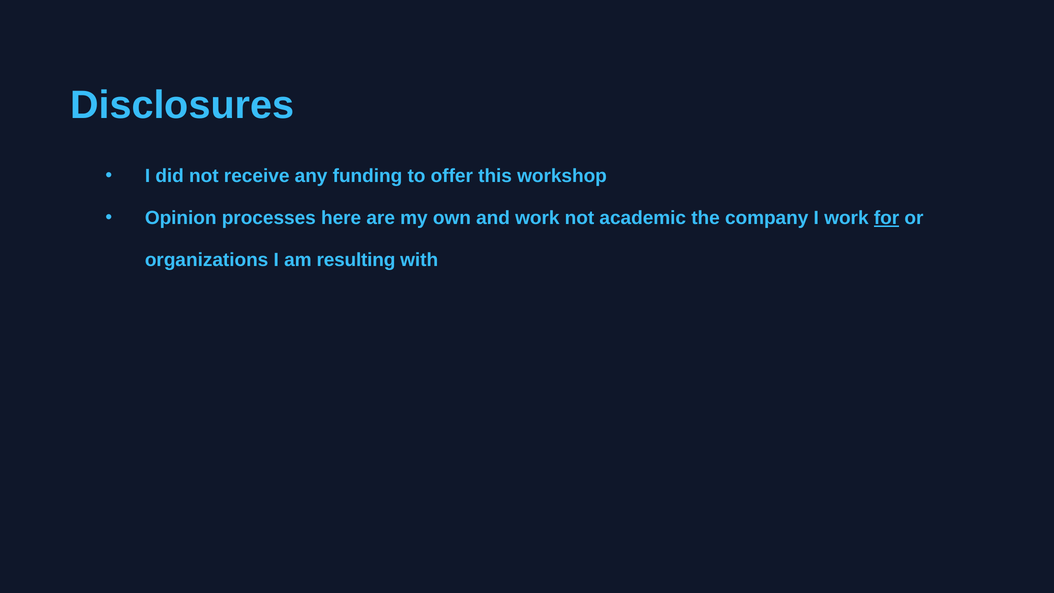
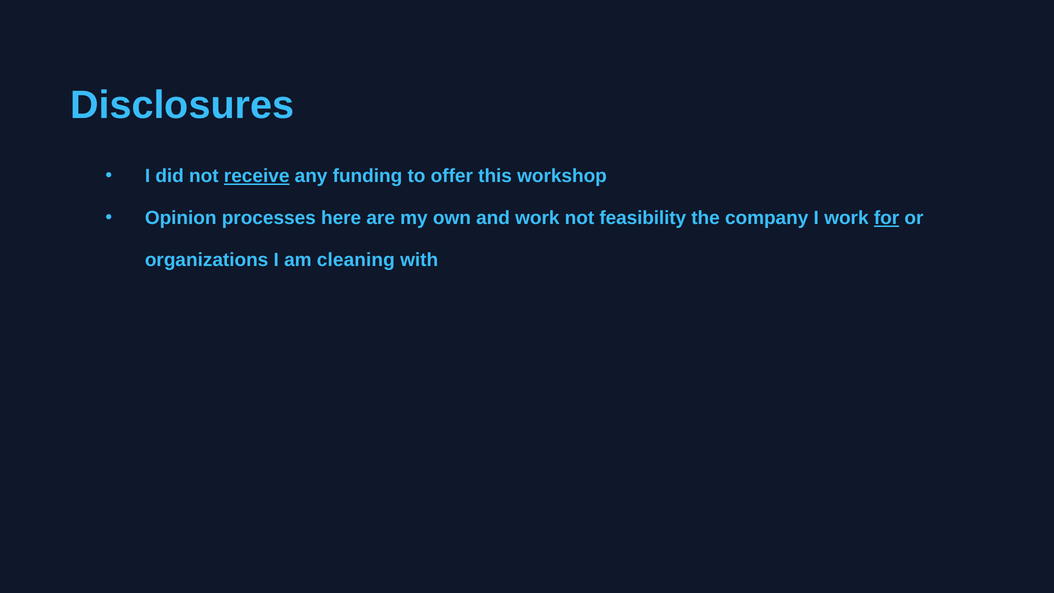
receive underline: none -> present (257, 176)
academic: academic -> feasibility (643, 218)
resulting: resulting -> cleaning (356, 260)
